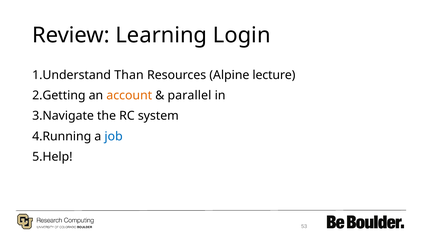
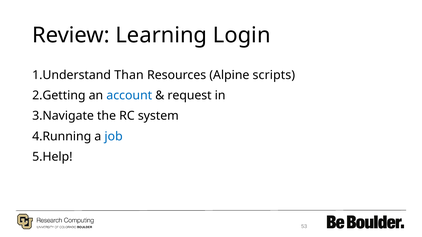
lecture: lecture -> scripts (274, 75)
account colour: orange -> blue (129, 96)
parallel: parallel -> request (190, 96)
